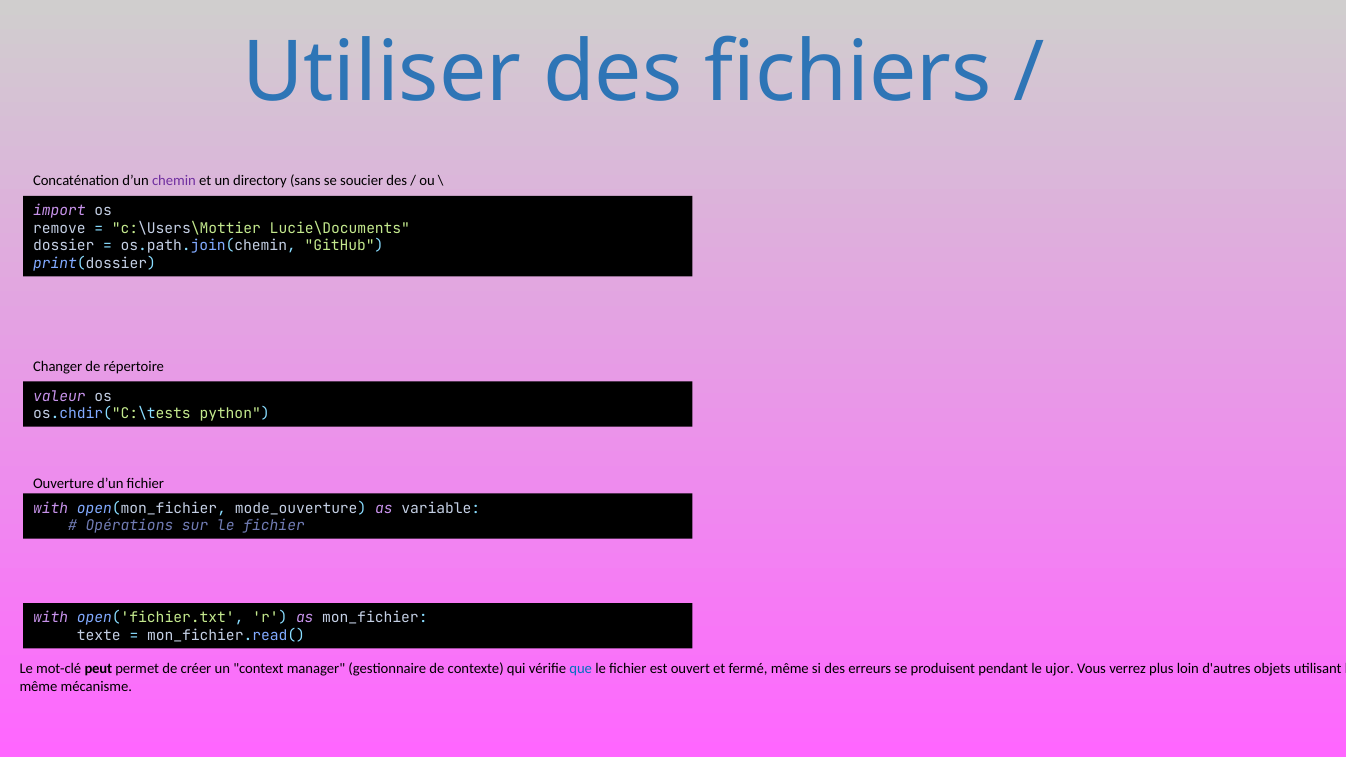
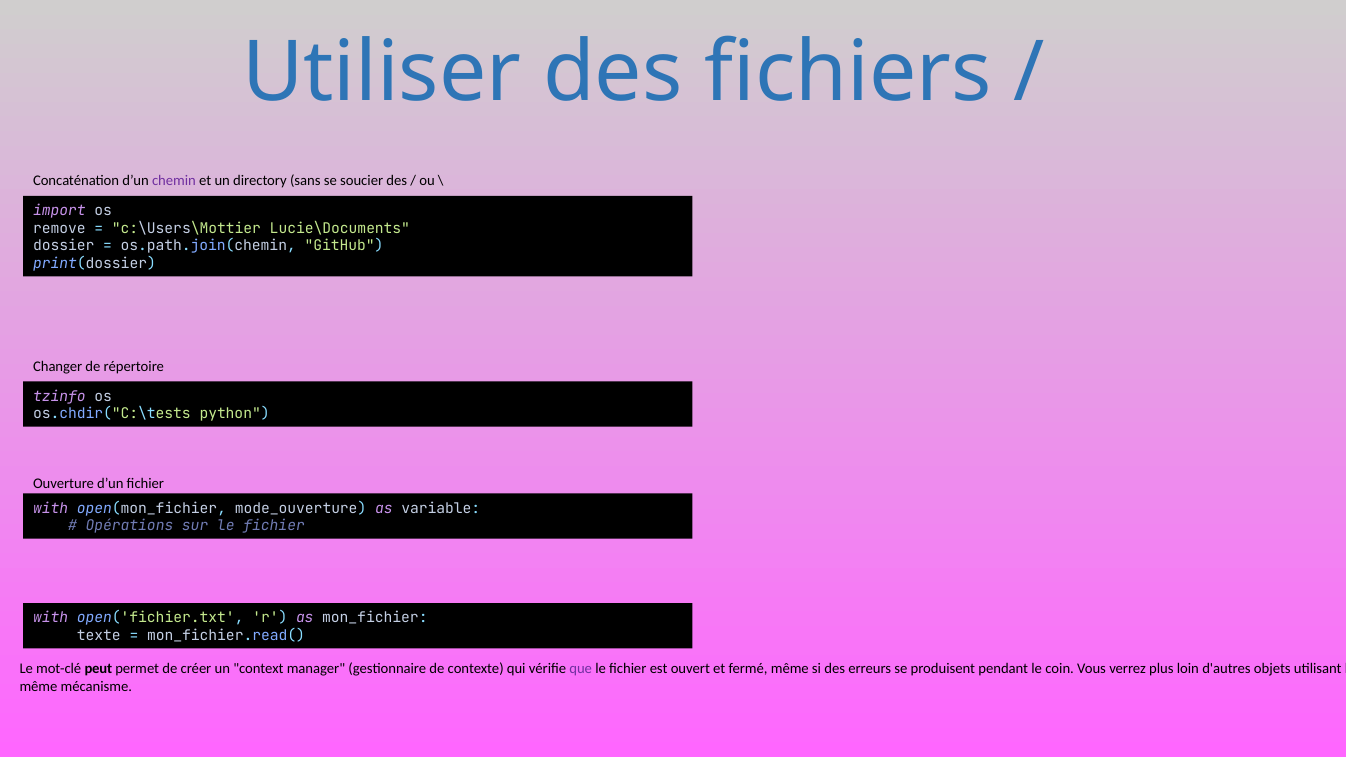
valeur: valeur -> tzinfo (59, 396)
que colour: blue -> purple (581, 669)
ujor: ujor -> coin (1060, 669)
